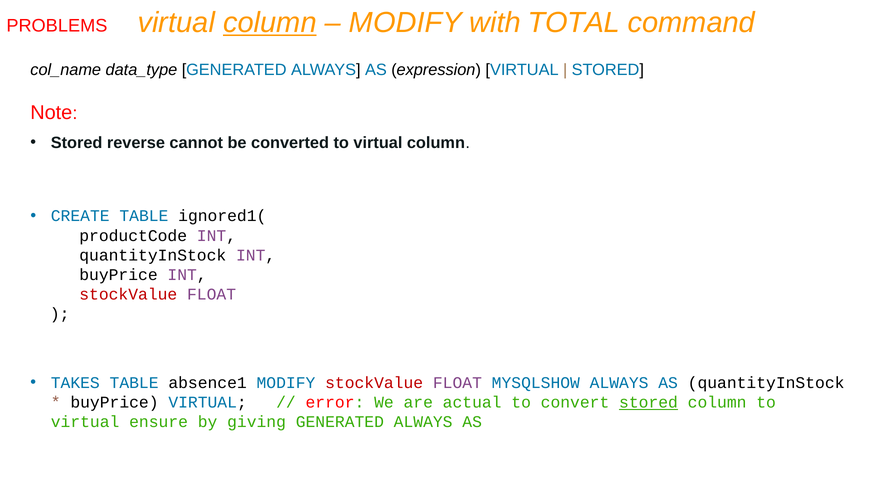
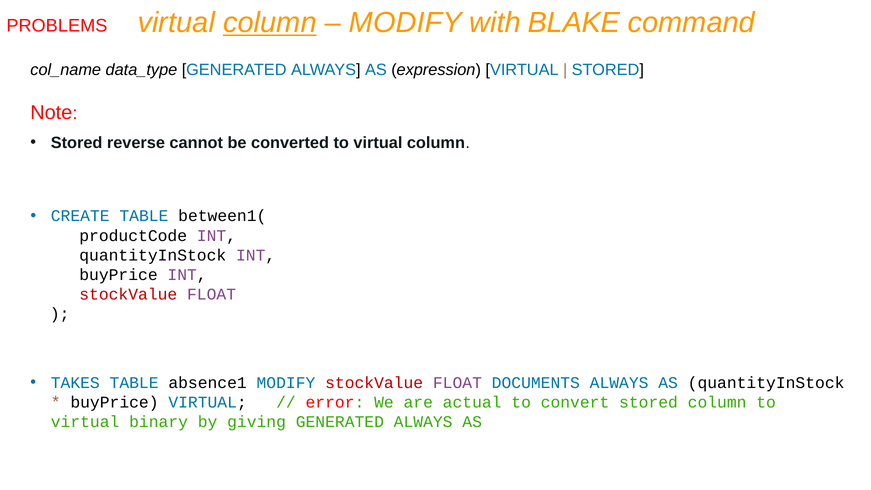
TOTAL: TOTAL -> BLAKE (574, 23)
ignored1(: ignored1( -> between1( (222, 216)
MYSQLSHOW: MYSQLSHOW -> DOCUMENTS (536, 383)
stored underline: present -> none (649, 402)
ensure: ensure -> binary (159, 422)
